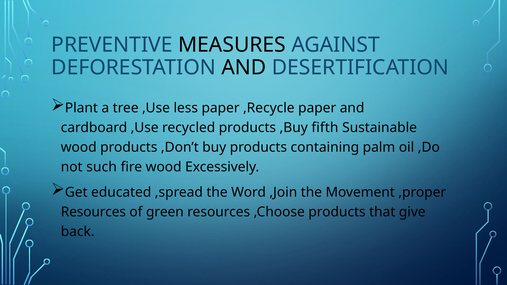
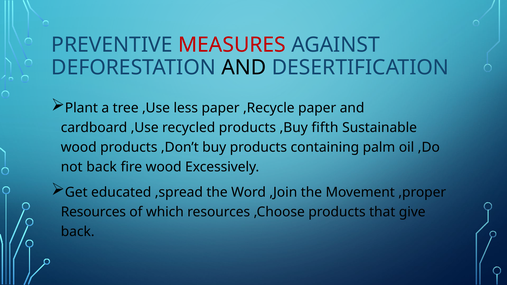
MEASURES colour: black -> red (232, 45)
not such: such -> back (102, 167)
green: green -> which (165, 212)
